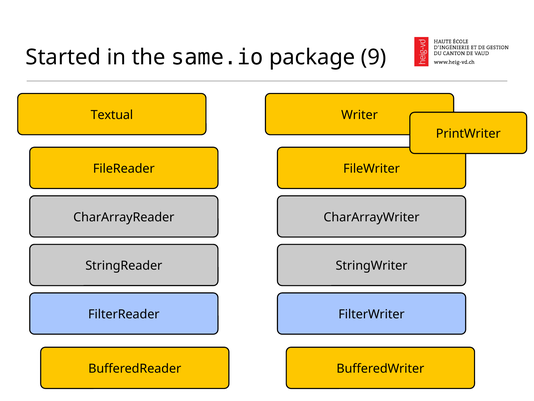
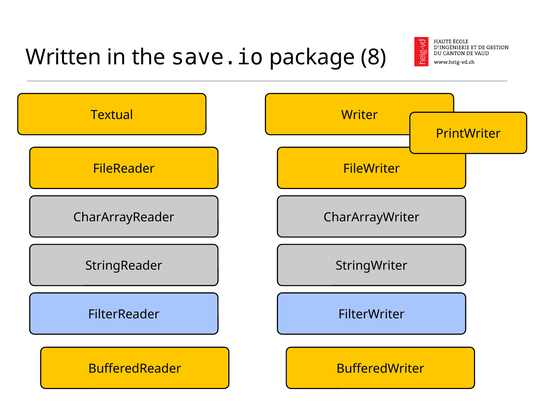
Started: Started -> Written (63, 57)
same.io: same.io -> save.io (217, 57)
9: 9 -> 8 (374, 57)
